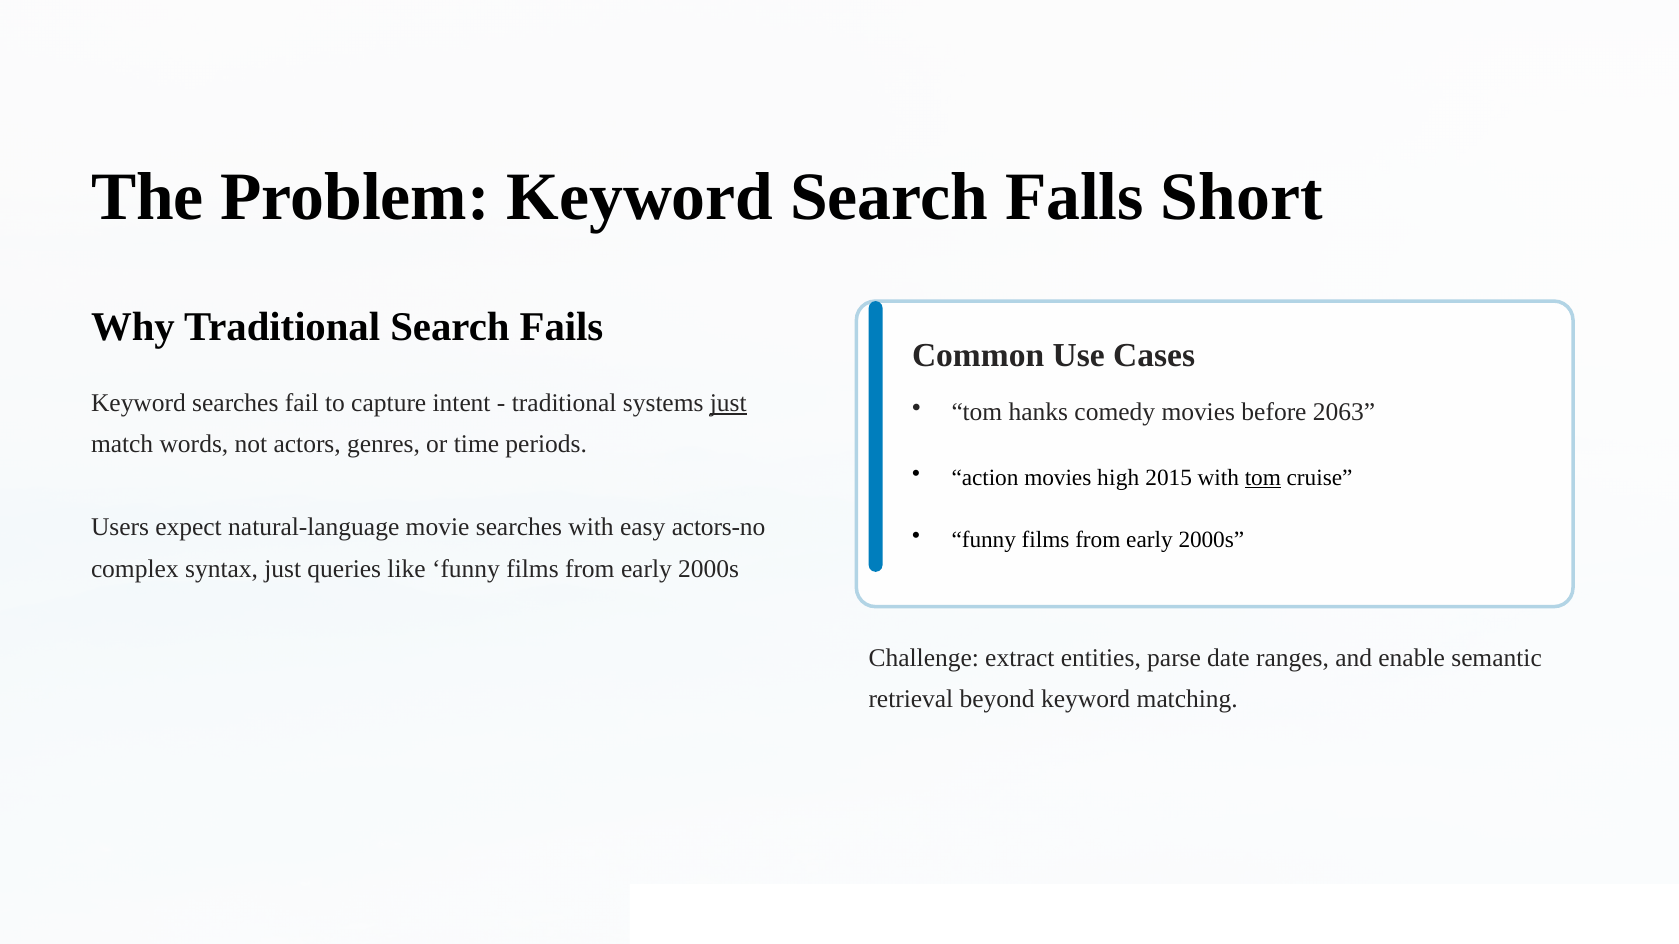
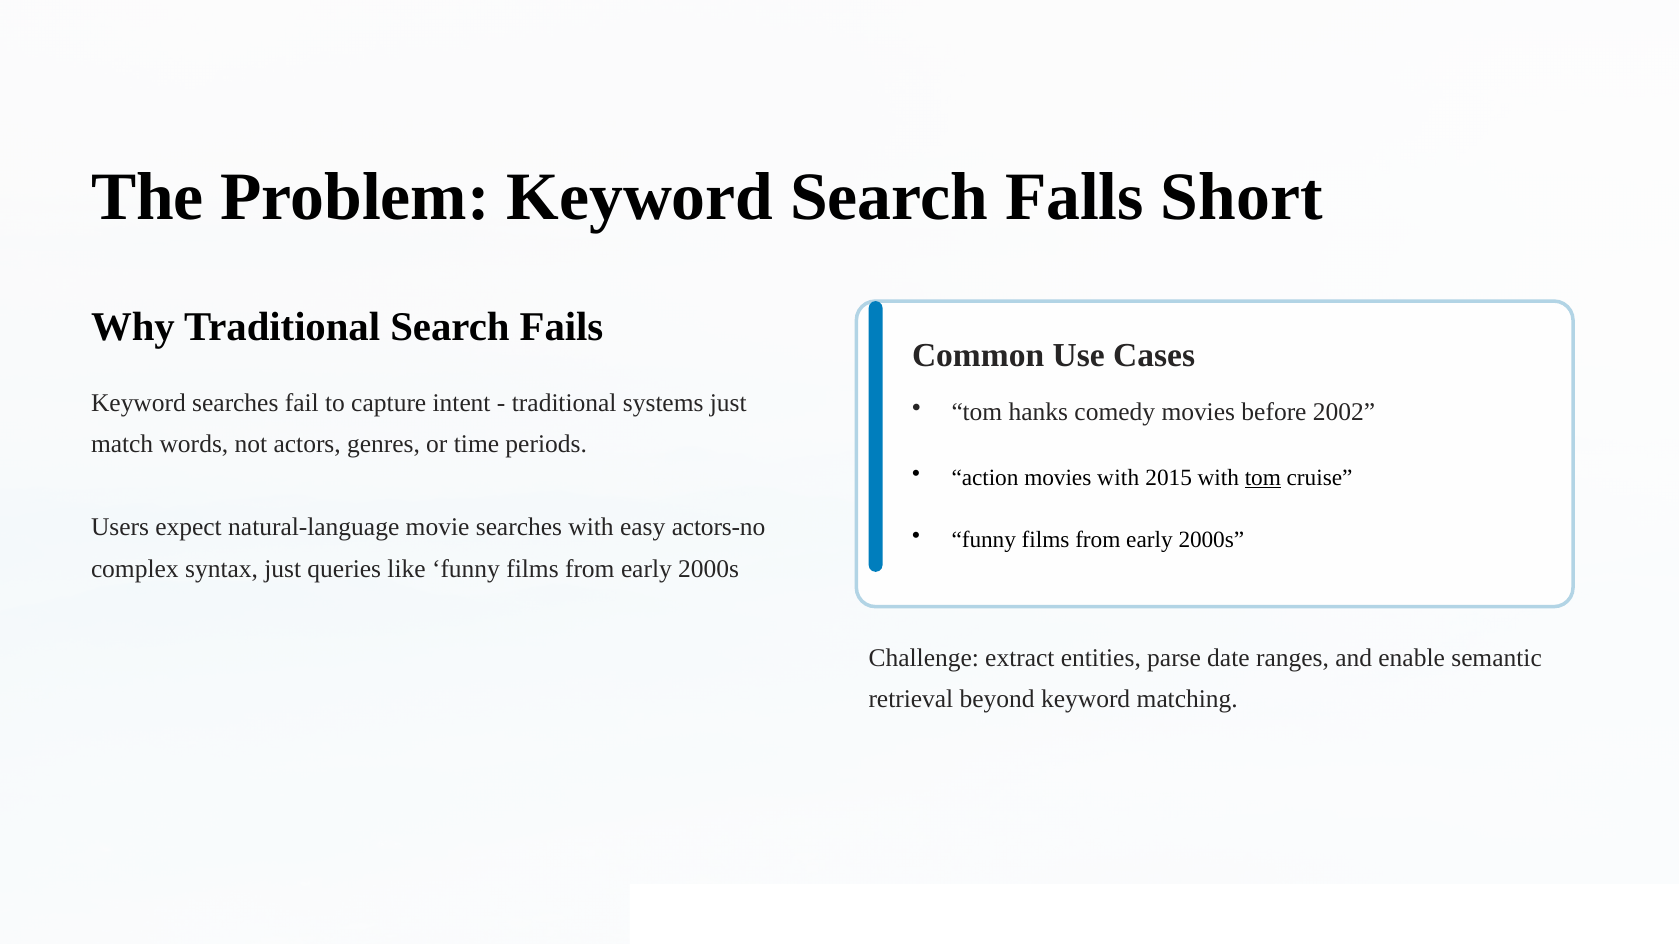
just underline: present -> none (728, 403)
2063: 2063 -> 2002 (1344, 412)
movies high: high -> with (1118, 478)
